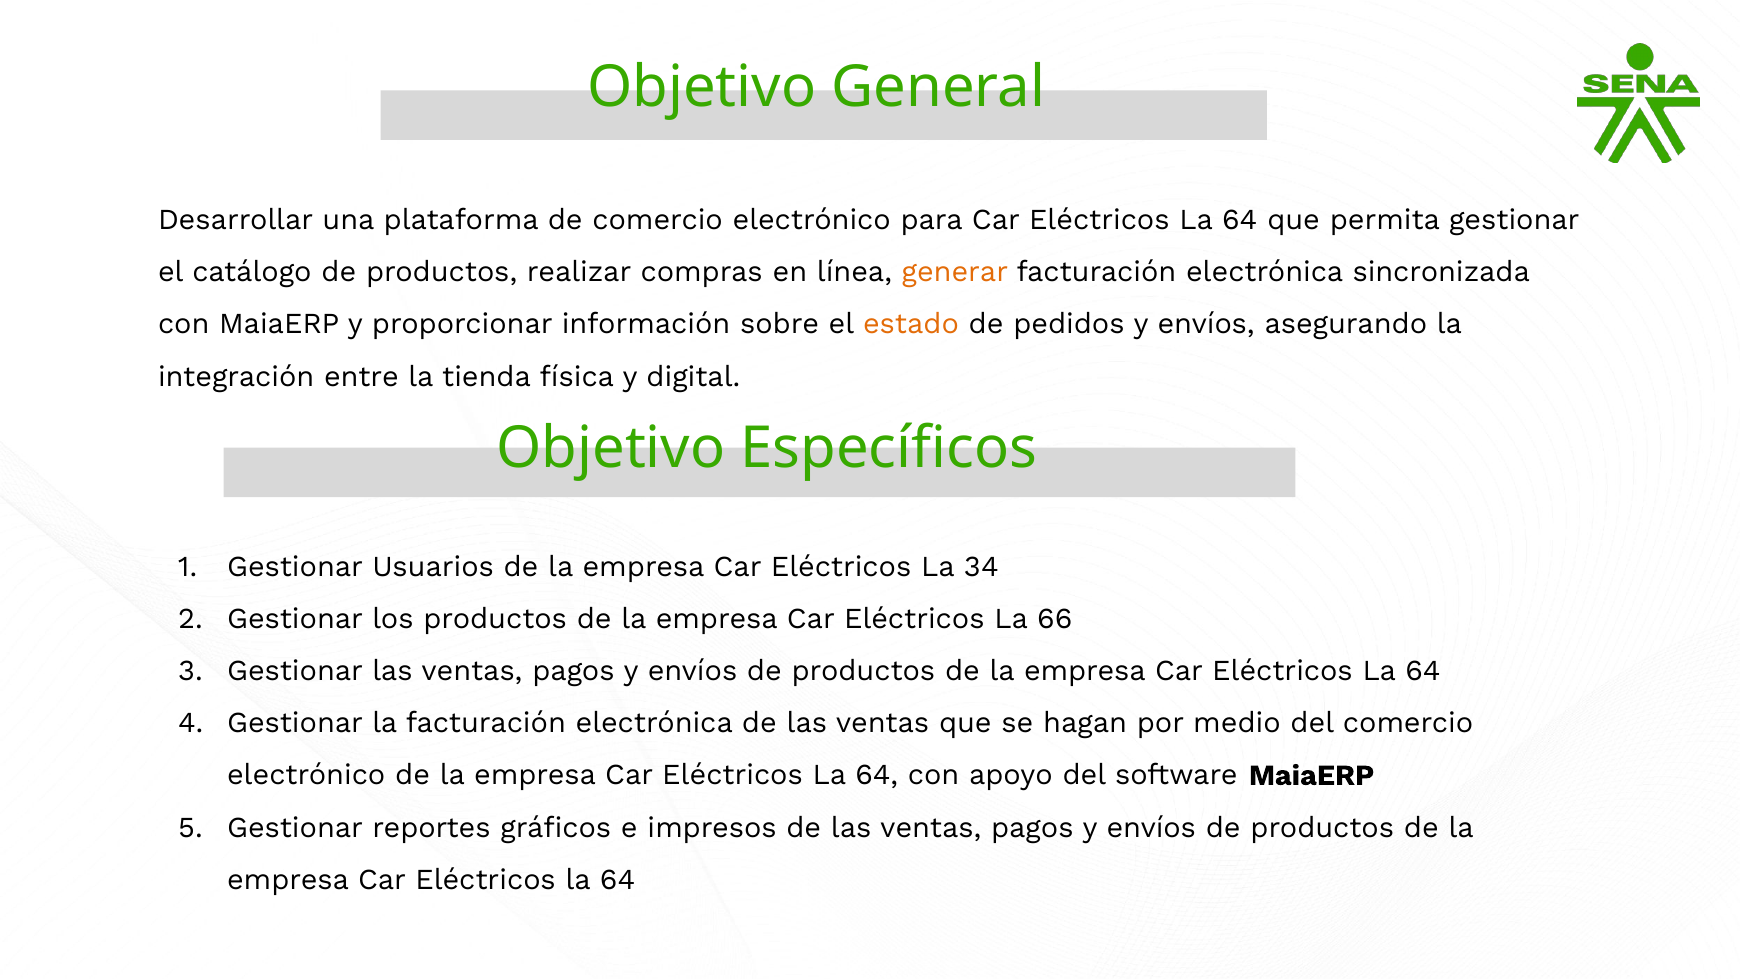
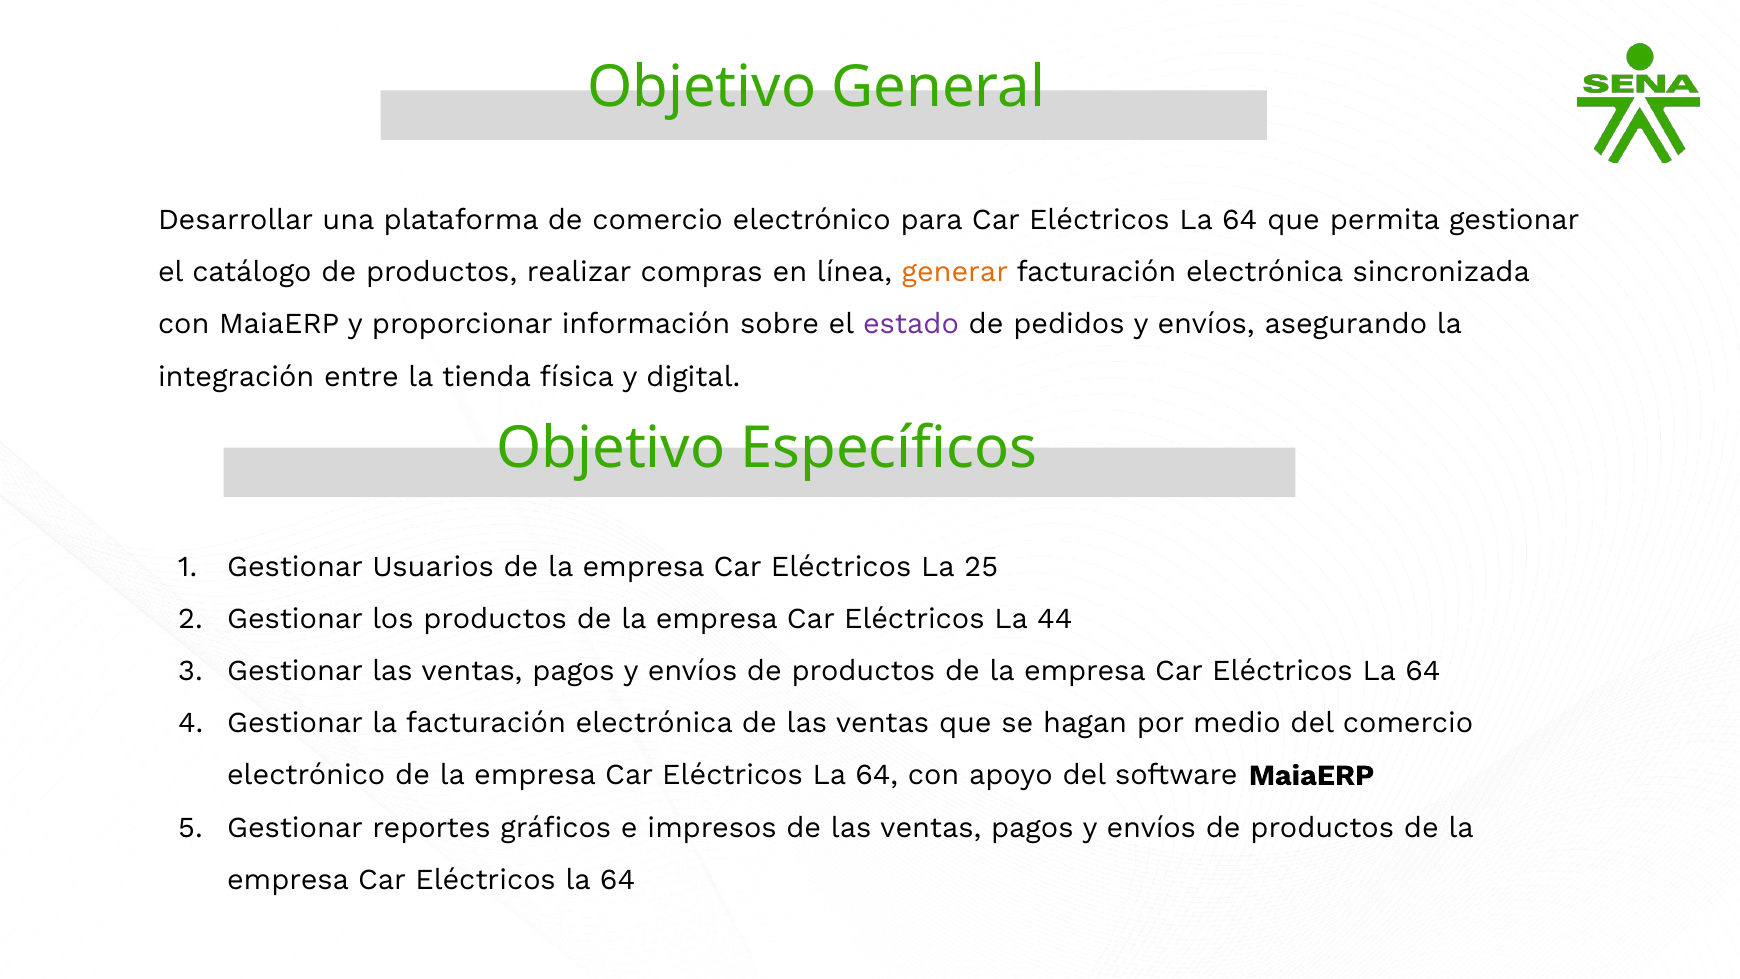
estado colour: orange -> purple (911, 324)
34: 34 -> 25 (981, 566)
66: 66 -> 44 (1055, 619)
